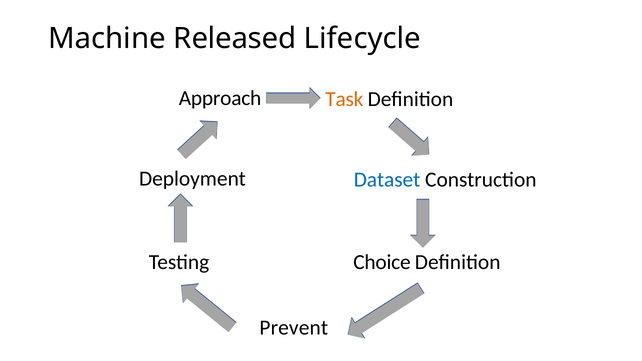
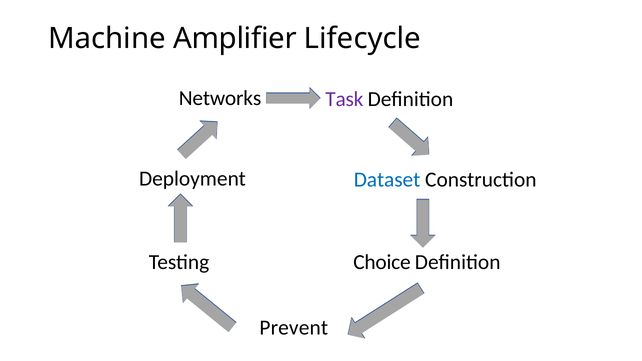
Released: Released -> Amplifier (235, 39)
Approach: Approach -> Networks (220, 98)
Task colour: orange -> purple (344, 99)
